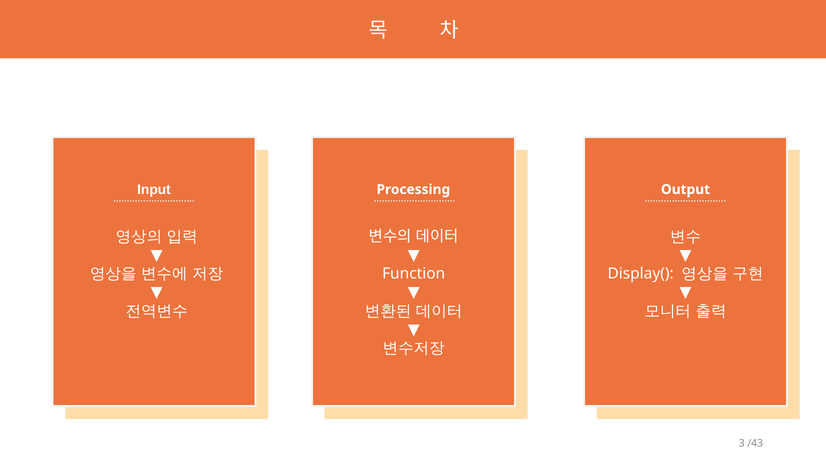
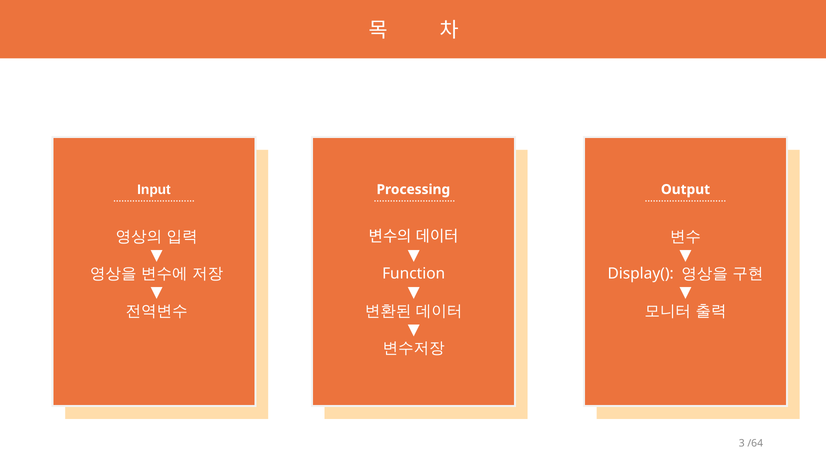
/43: /43 -> /64 (755, 443)
